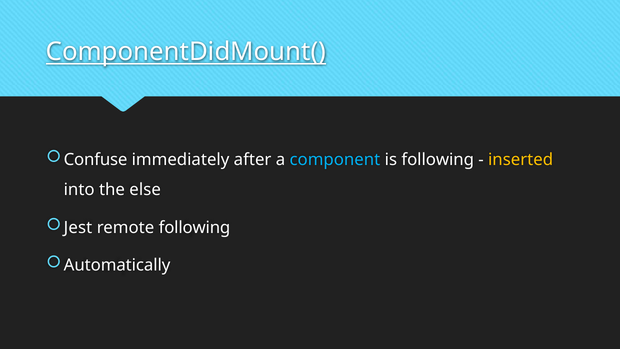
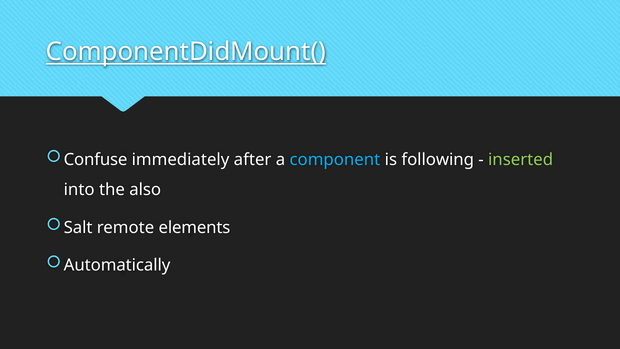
inserted colour: yellow -> light green (521, 160)
else: else -> also (145, 190)
Jest: Jest -> Salt (78, 227)
remote following: following -> elements (194, 227)
